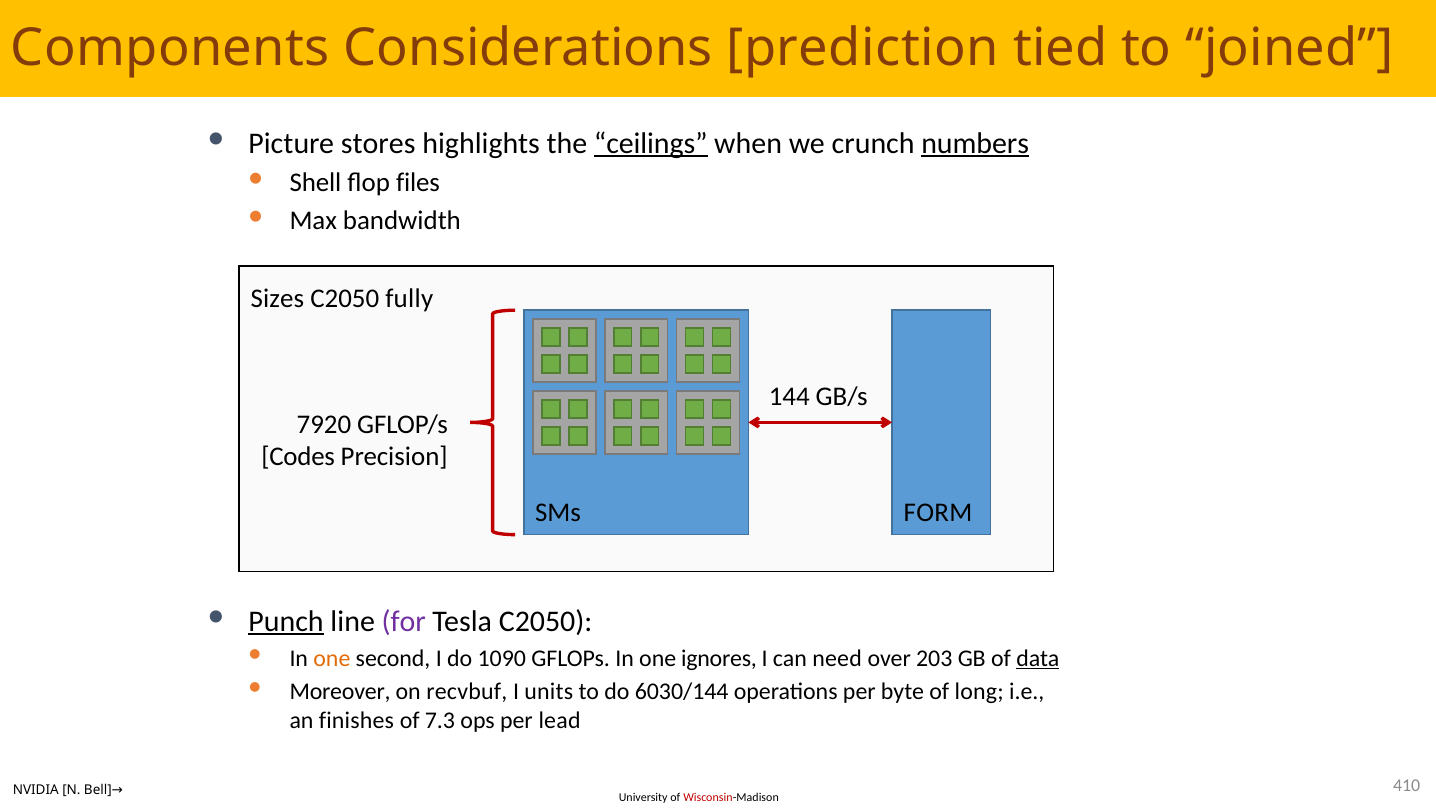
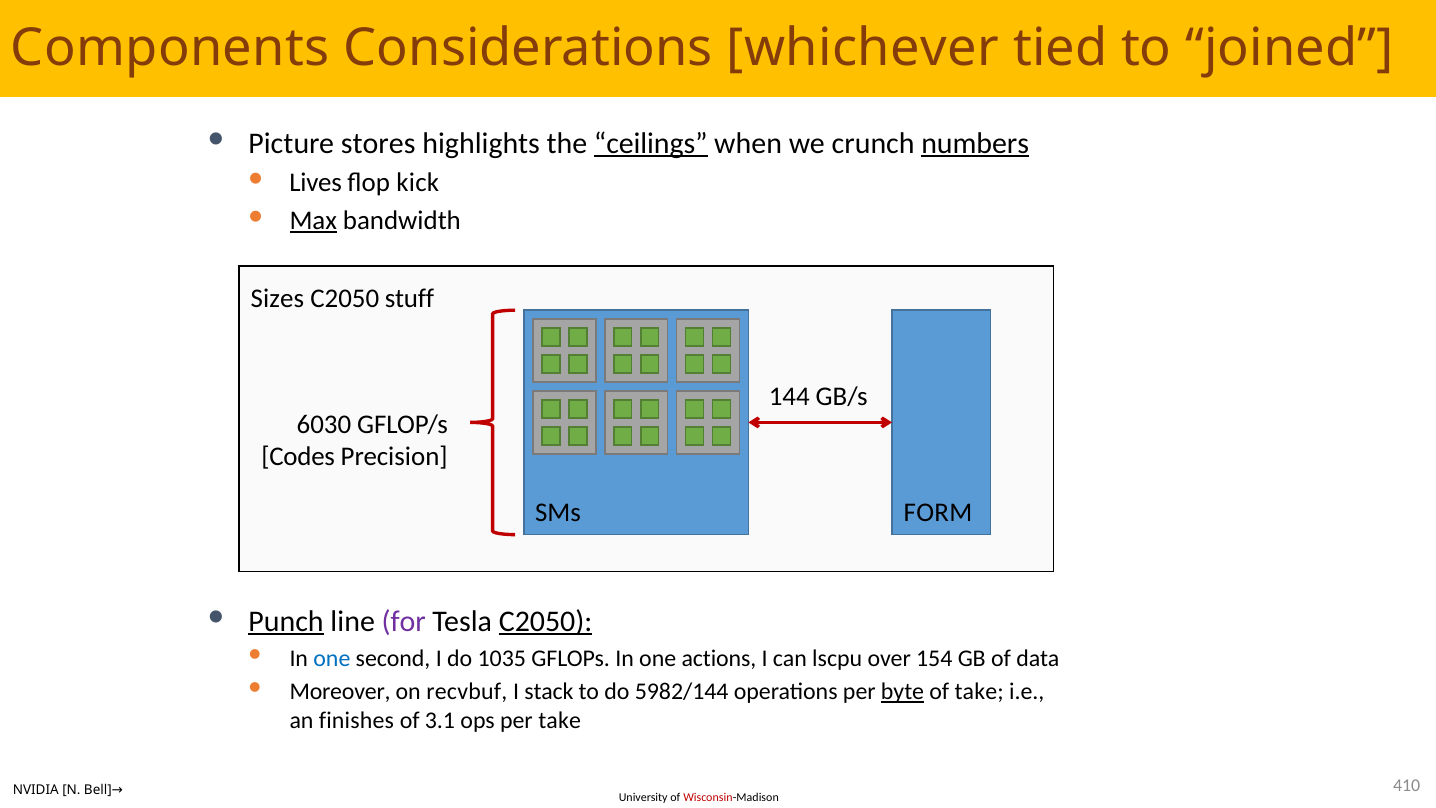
prediction: prediction -> whichever (863, 48)
Shell: Shell -> Lives (316, 183)
files: files -> kick (418, 183)
Max underline: none -> present (313, 220)
fully: fully -> stuff (409, 299)
7920: 7920 -> 6030 (324, 425)
C2050 underline: none -> present (546, 621)
one colour: orange -> blue (332, 658)
1090: 1090 -> 1035 (502, 658)
ignores: ignores -> actions (719, 658)
need: need -> lscpu (837, 658)
203: 203 -> 154 (934, 658)
data underline: present -> none (1038, 658)
units: units -> stack (549, 691)
6030/144: 6030/144 -> 5982/144 (682, 691)
byte underline: none -> present (903, 691)
of long: long -> take (979, 691)
7.3: 7.3 -> 3.1 (440, 720)
per lead: lead -> take (560, 720)
